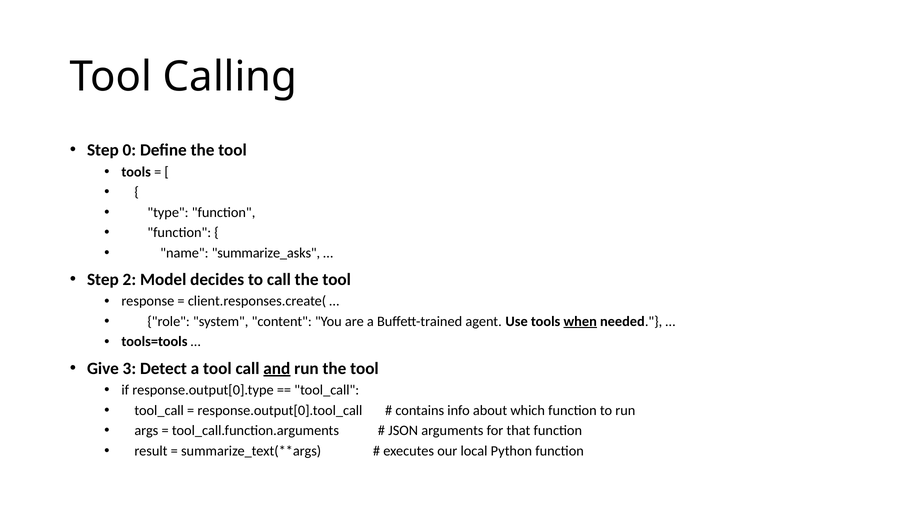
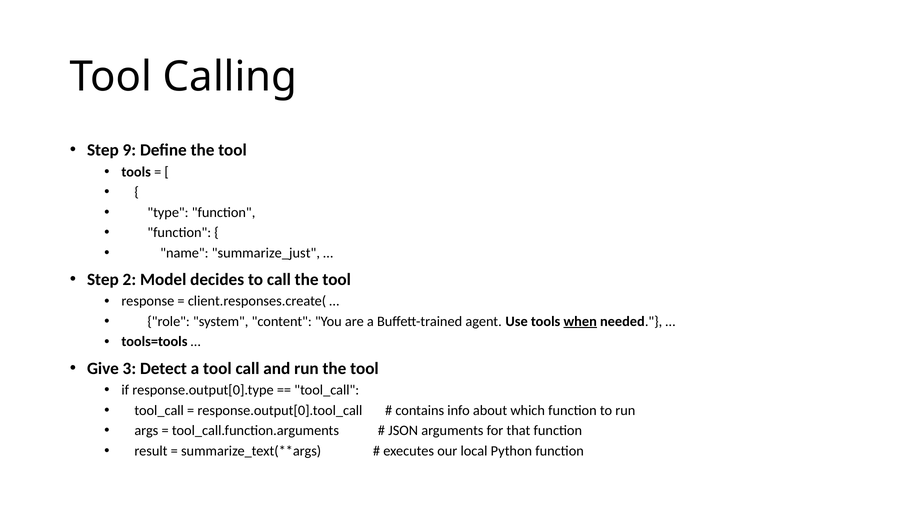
0: 0 -> 9 (129, 150)
summarize_asks: summarize_asks -> summarize_just (266, 253)
and underline: present -> none (277, 368)
